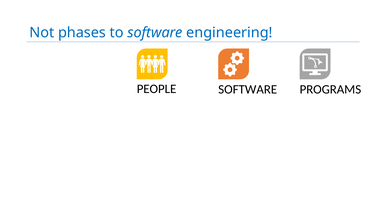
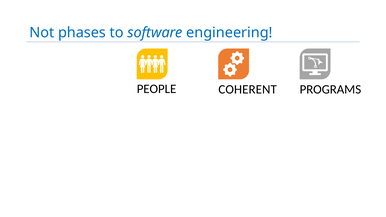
PEOPLE SOFTWARE: SOFTWARE -> COHERENT (248, 89)
